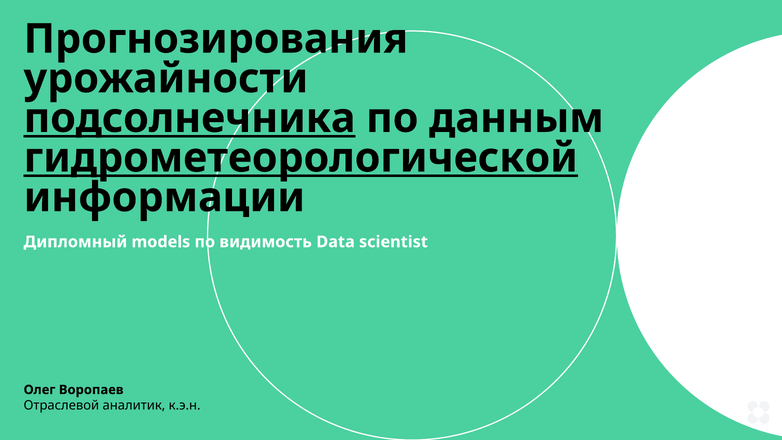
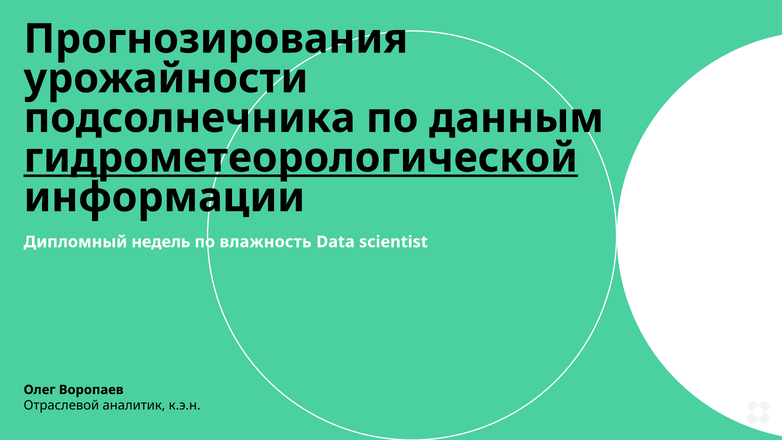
подсолнечника underline: present -> none (190, 118)
models: models -> недель (161, 242)
видимость: видимость -> влажность (266, 242)
